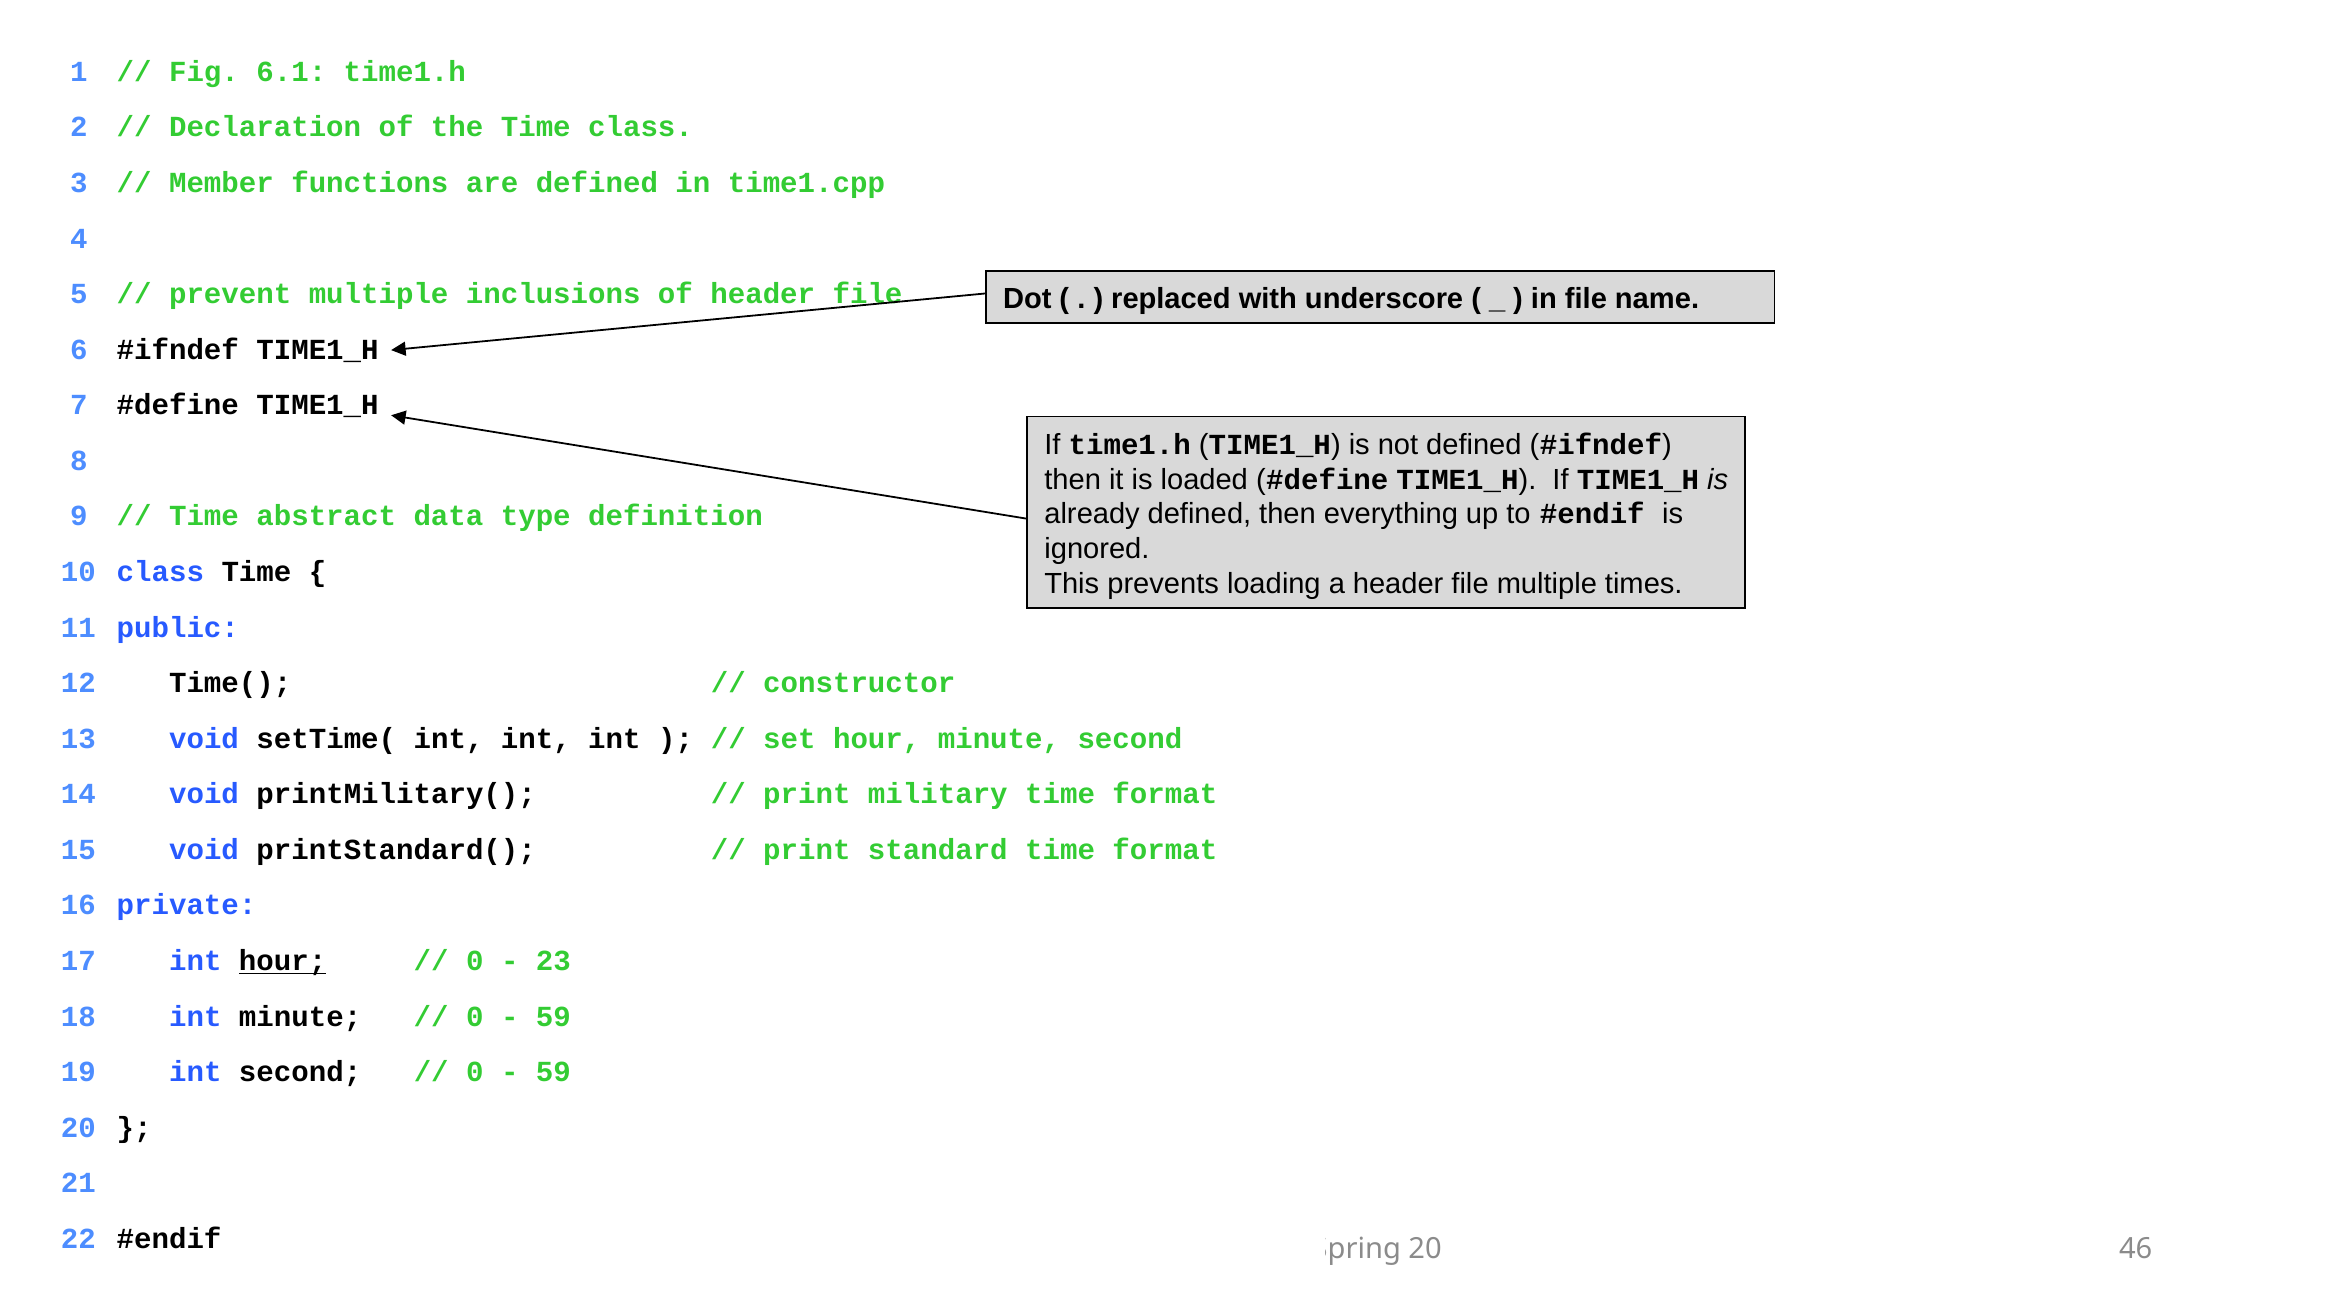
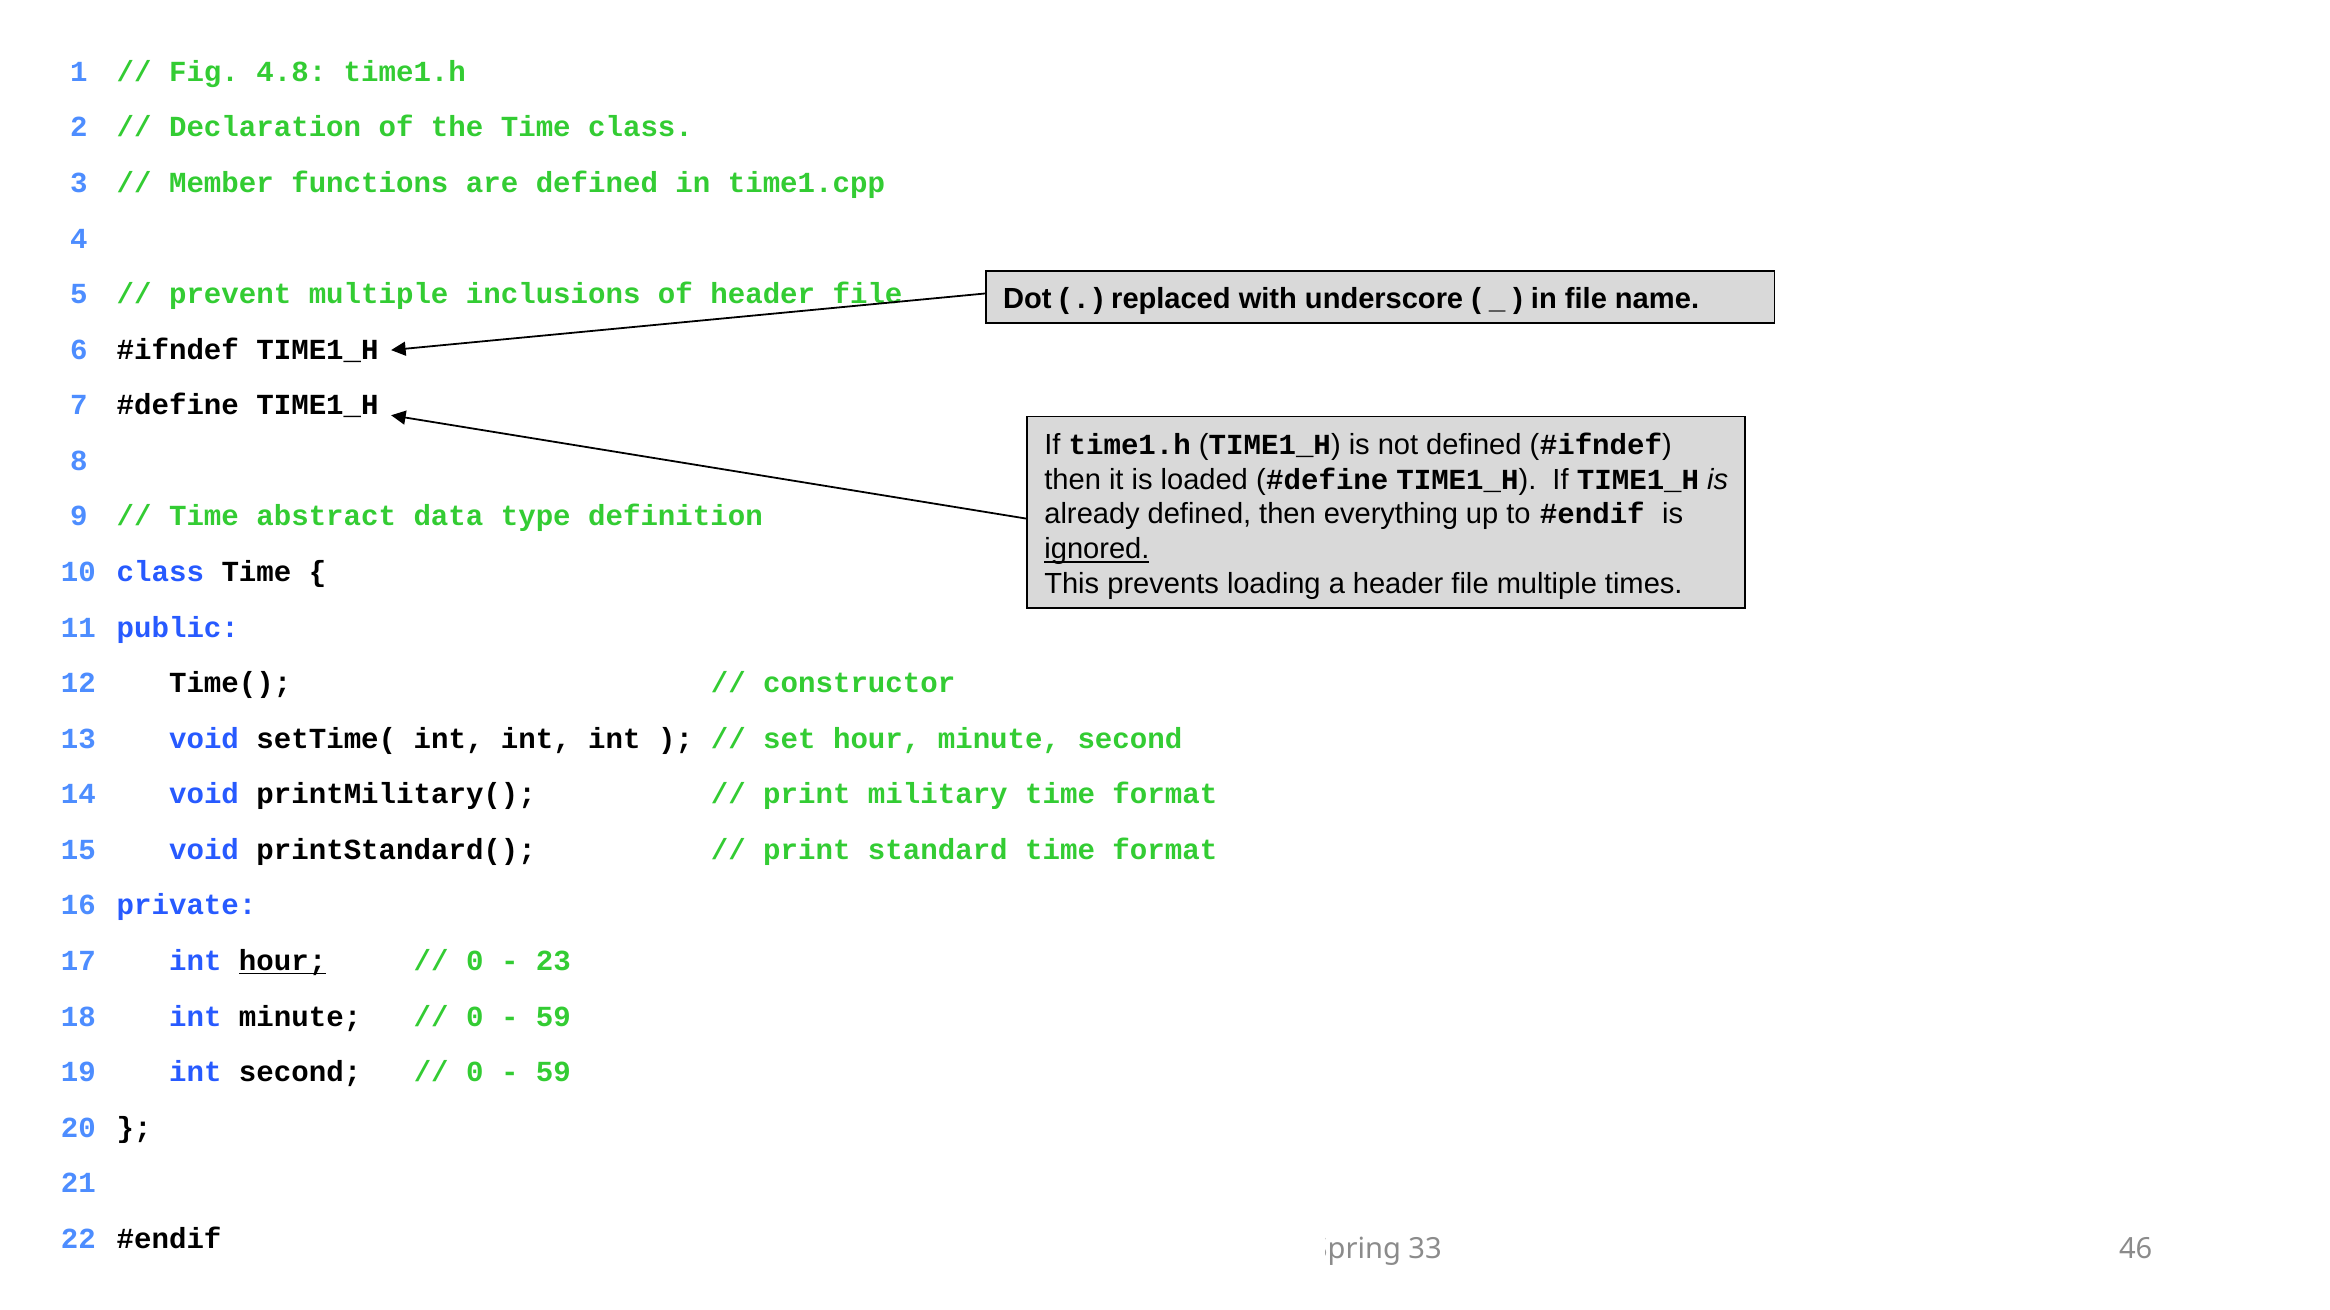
6.1: 6.1 -> 4.8 (291, 72)
ignored underline: none -> present (1097, 550)
20: 20 -> 33 (1425, 1249)
